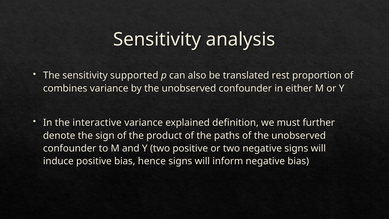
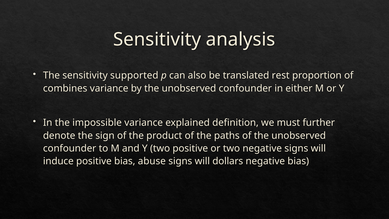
interactive: interactive -> impossible (97, 123)
hence: hence -> abuse (152, 161)
inform: inform -> dollars (228, 161)
